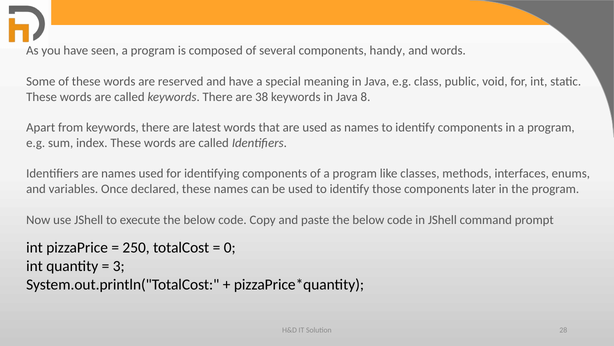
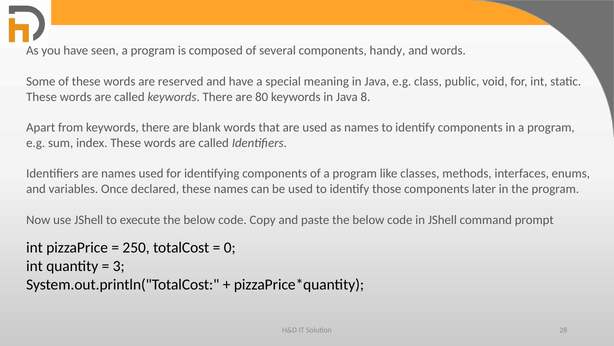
38: 38 -> 80 (262, 97)
latest: latest -> blank (207, 127)
